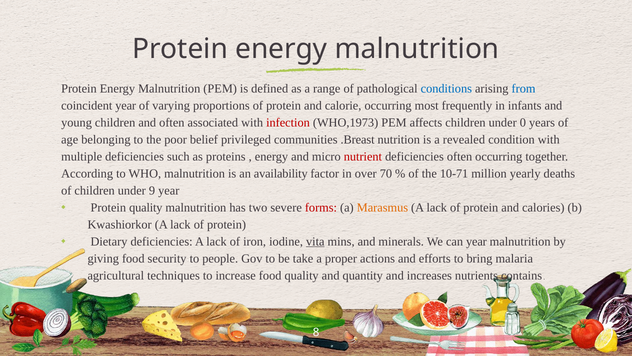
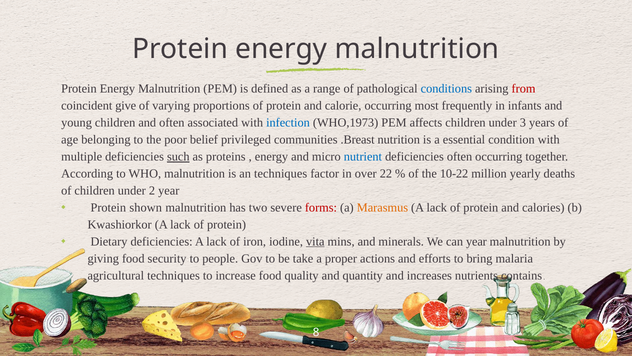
from colour: blue -> red (524, 89)
coincident year: year -> give (126, 106)
infection colour: red -> blue (288, 123)
0: 0 -> 3 (523, 123)
revealed: revealed -> essential (464, 140)
such underline: none -> present (178, 156)
nutrient colour: red -> blue (363, 156)
an availability: availability -> techniques (281, 173)
70: 70 -> 22 (386, 173)
10-71: 10-71 -> 10-22 (454, 173)
9: 9 -> 2 (152, 190)
Protein quality: quality -> shown (146, 207)
